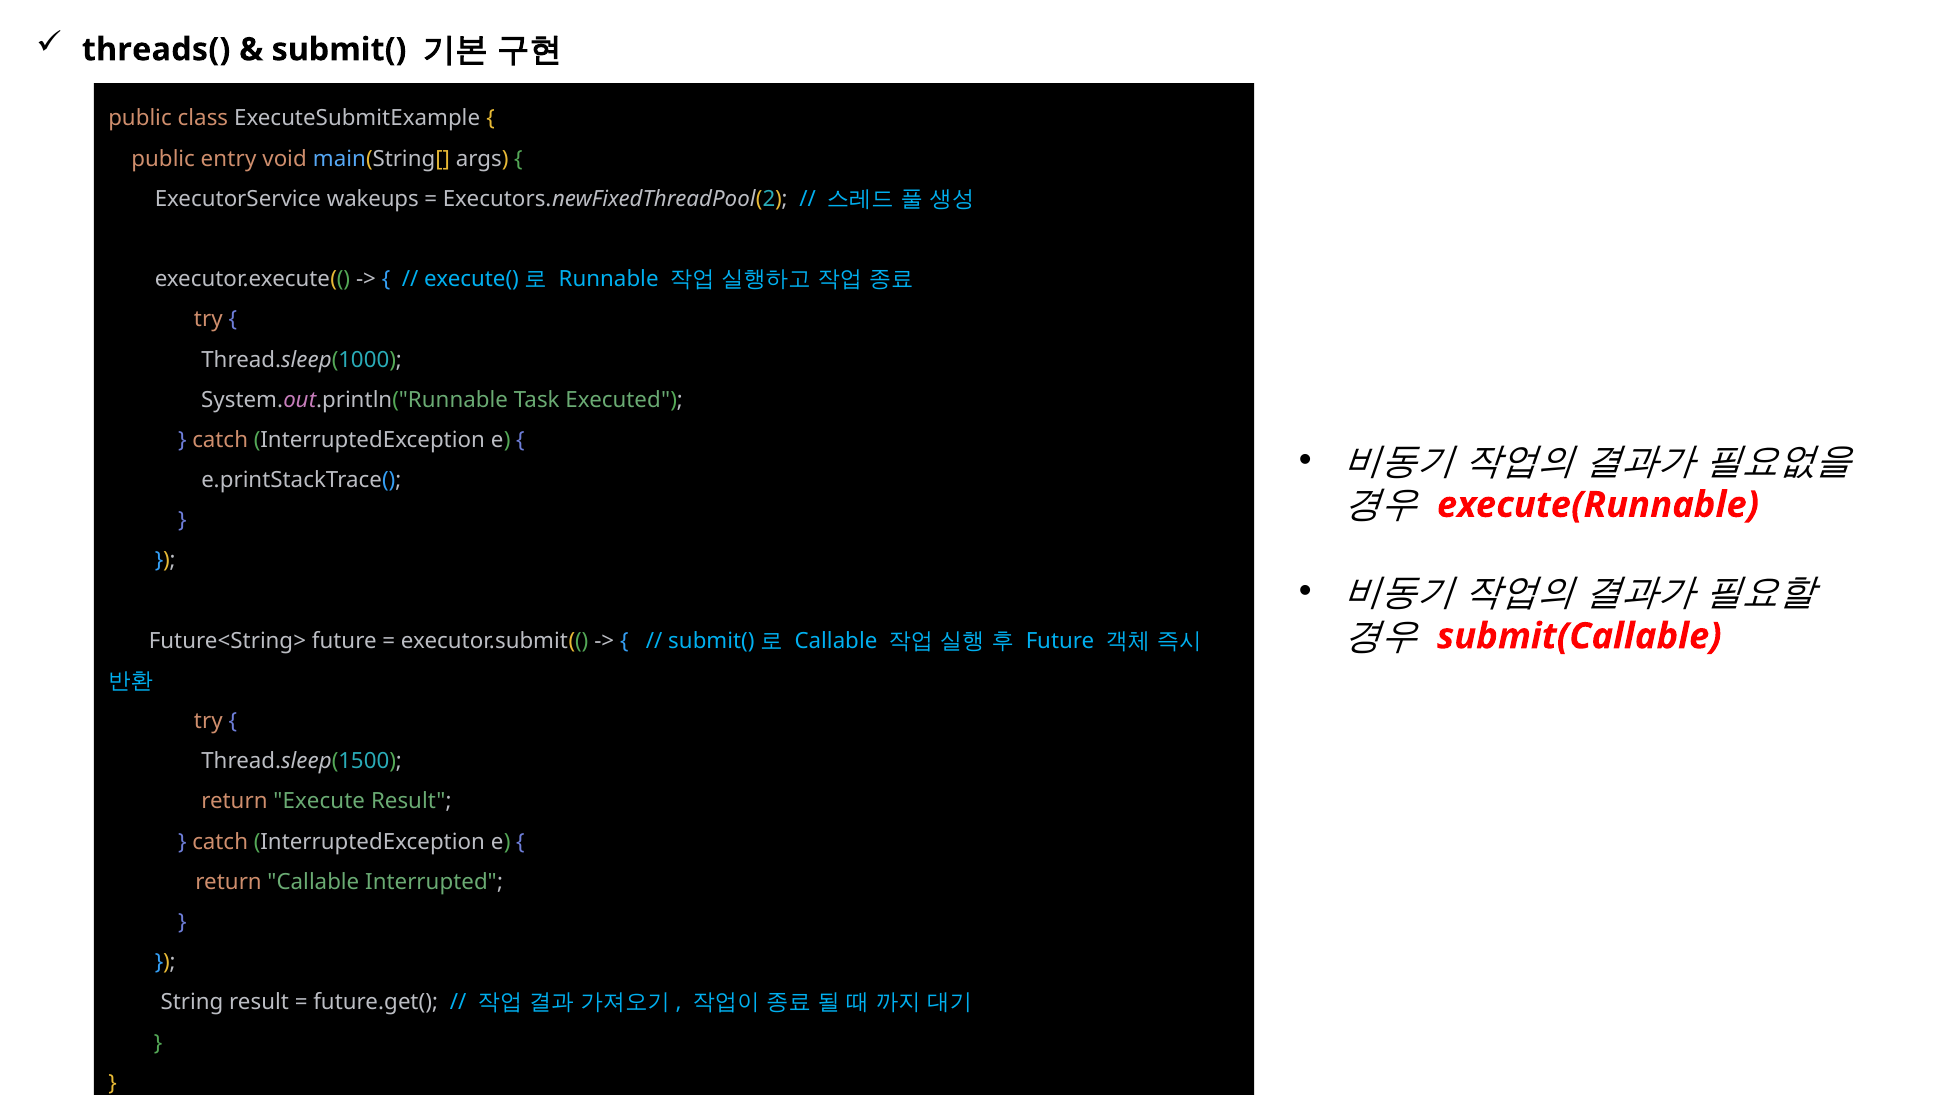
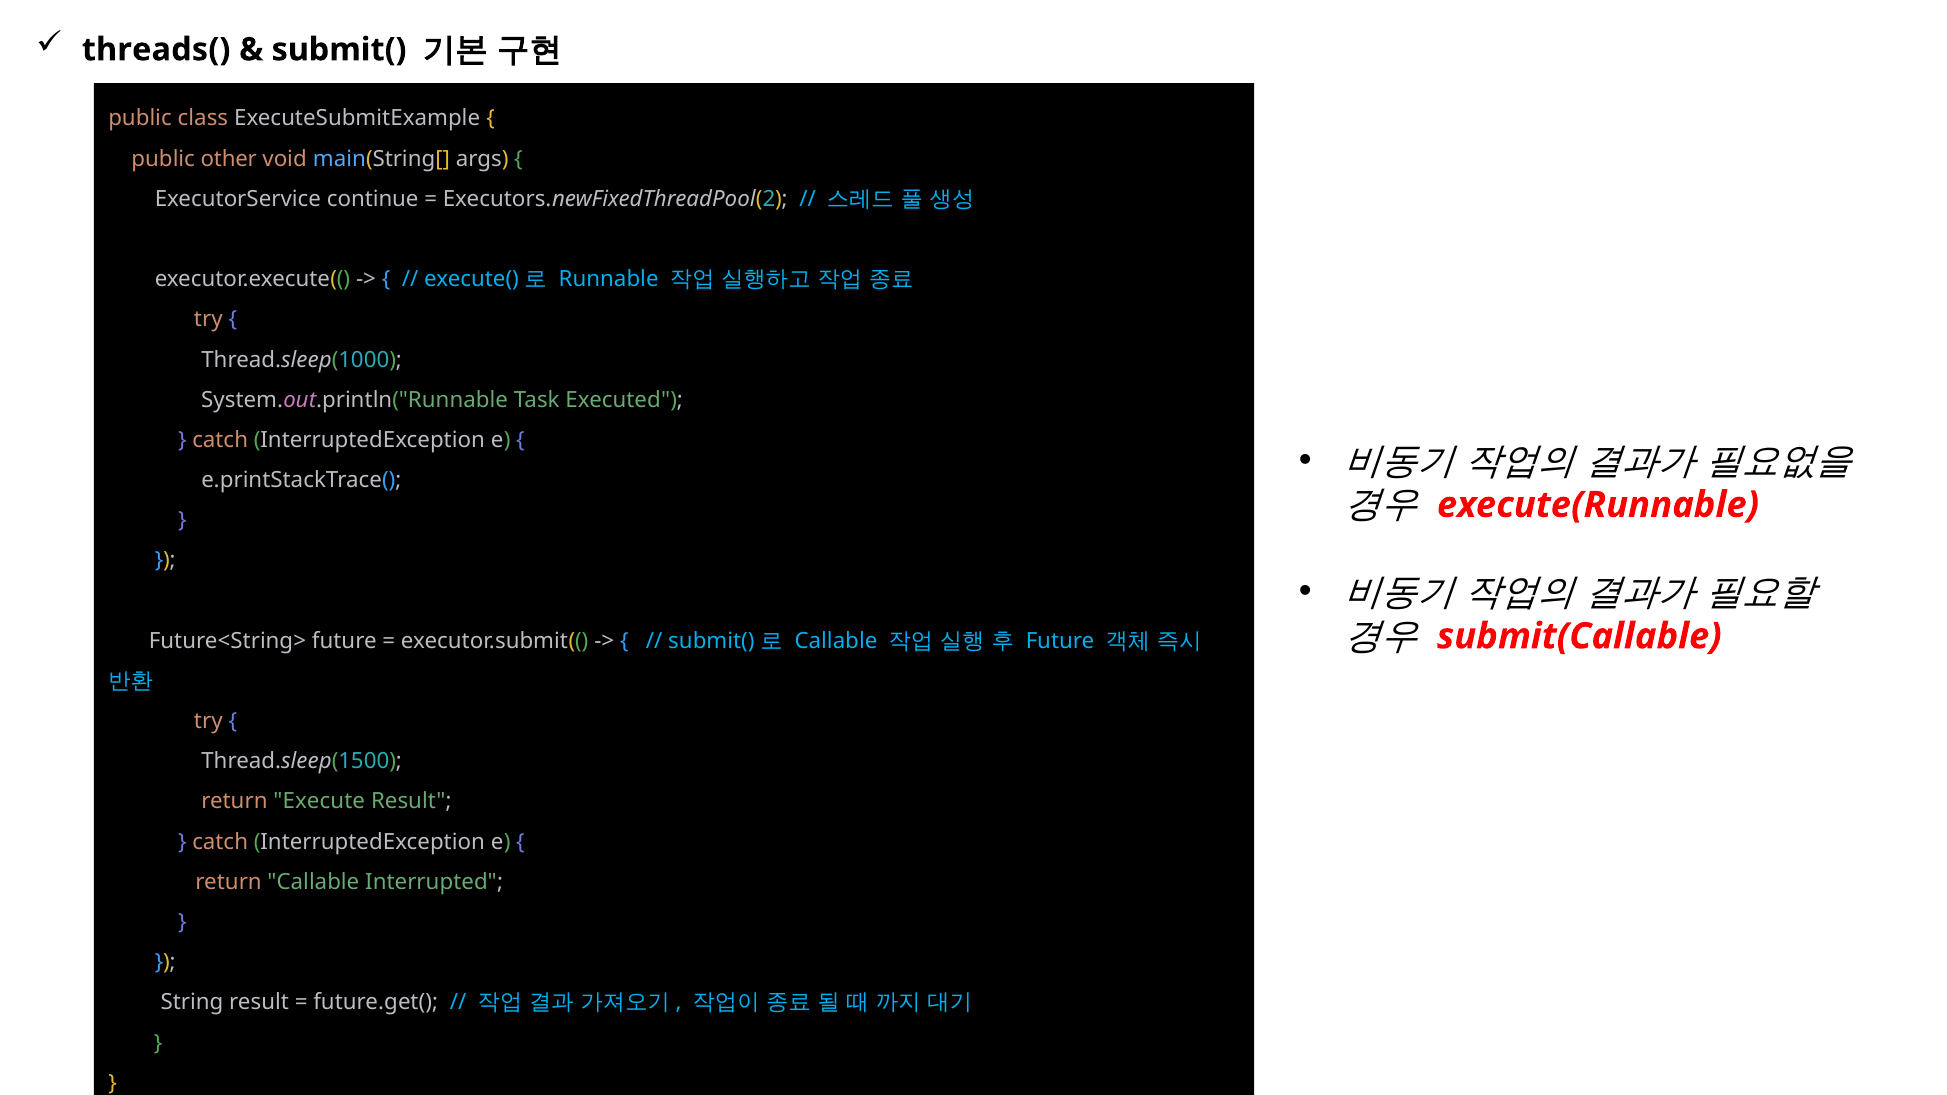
entry: entry -> other (229, 159)
wakeups: wakeups -> continue (373, 199)
